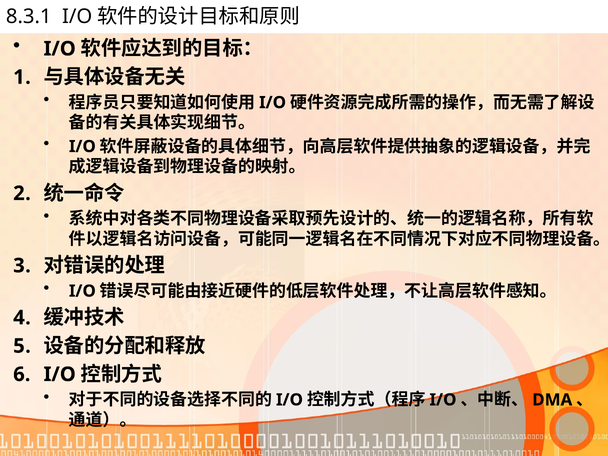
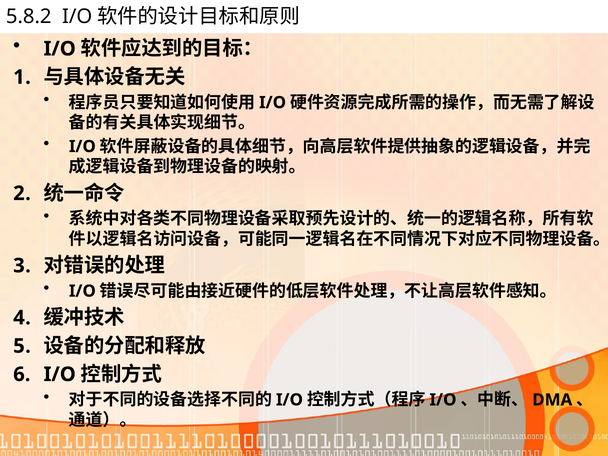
8.3.1: 8.3.1 -> 5.8.2 (29, 17)
